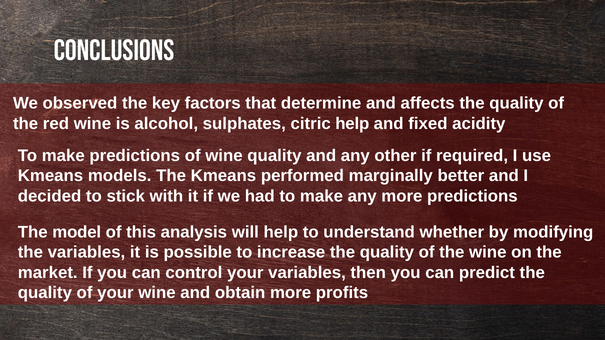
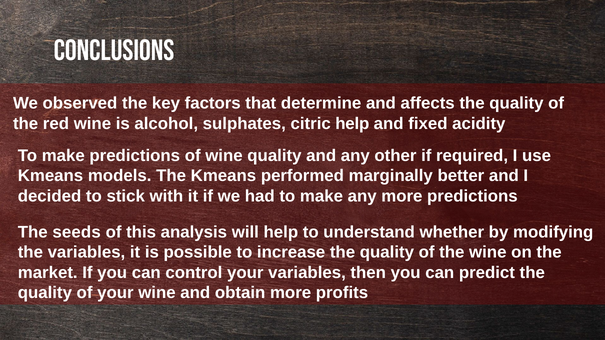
model: model -> seeds (77, 232)
